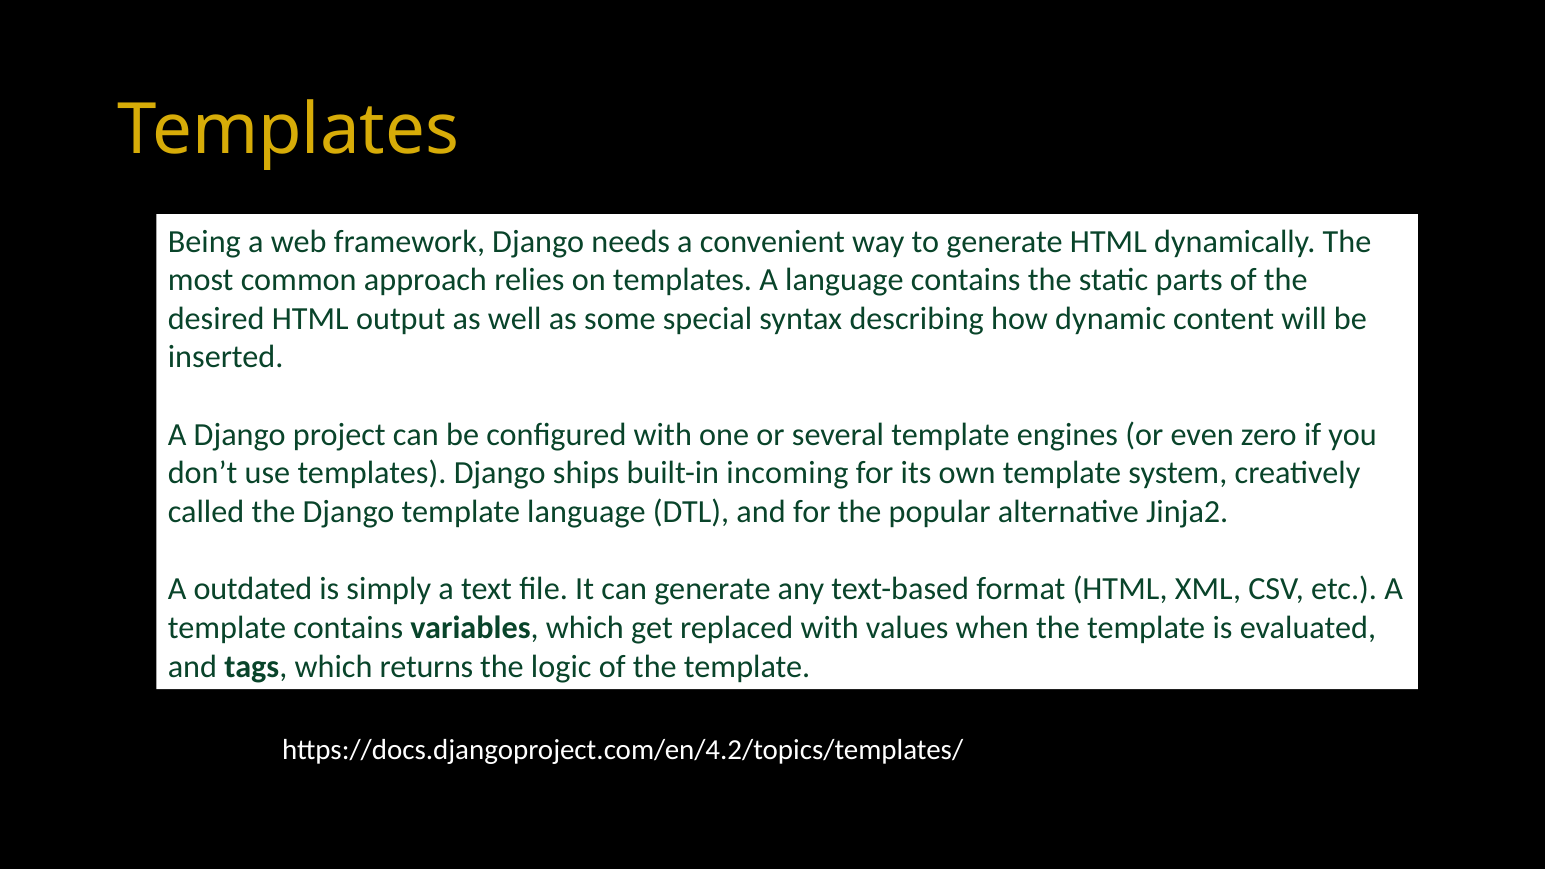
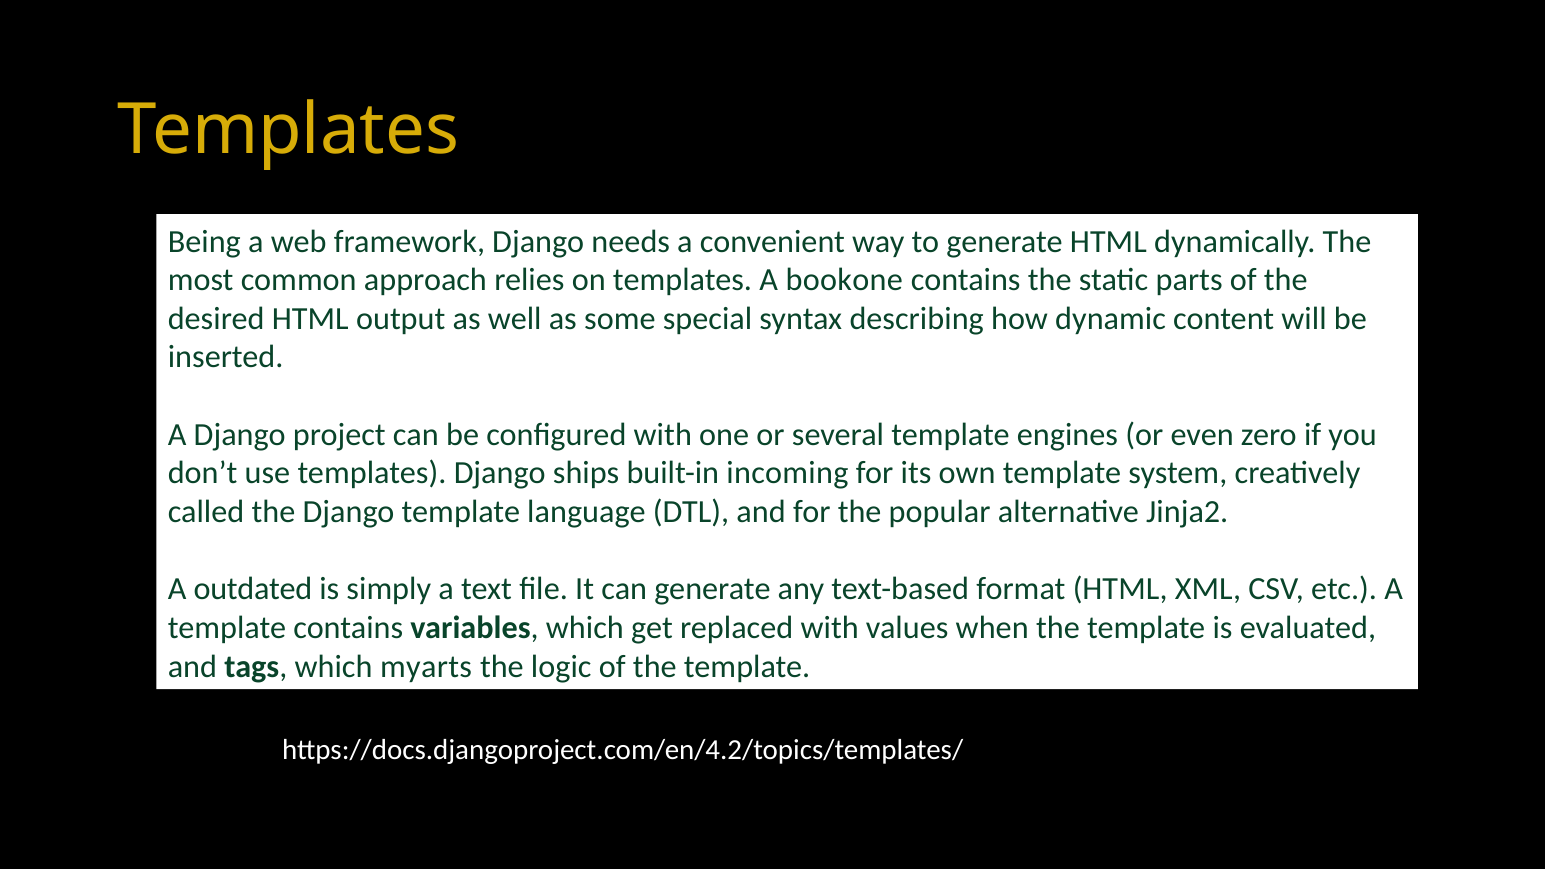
A language: language -> bookone (844, 280)
returns: returns -> myarts (426, 667)
